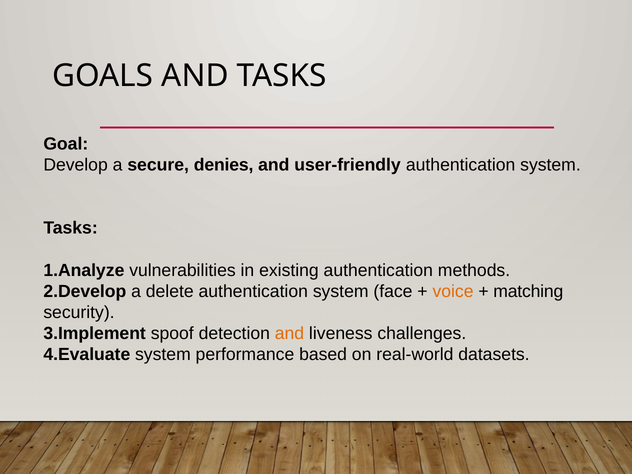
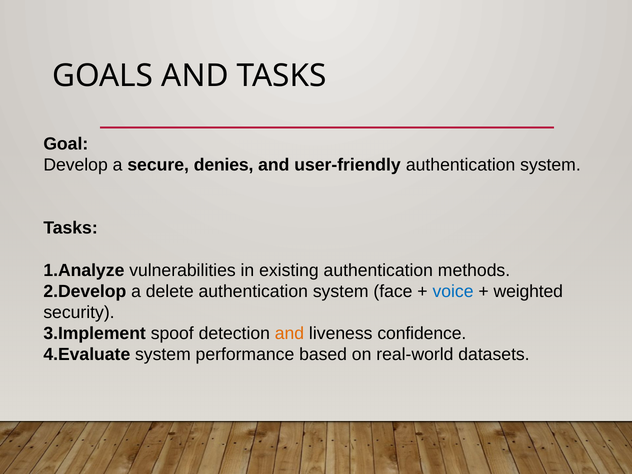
voice colour: orange -> blue (453, 291)
matching: matching -> weighted (528, 291)
challenges: challenges -> confidence (422, 333)
